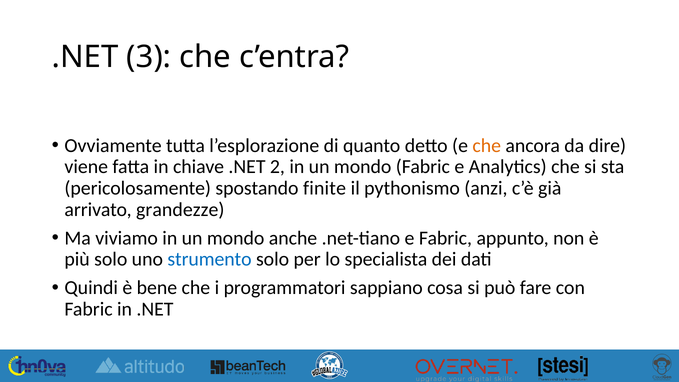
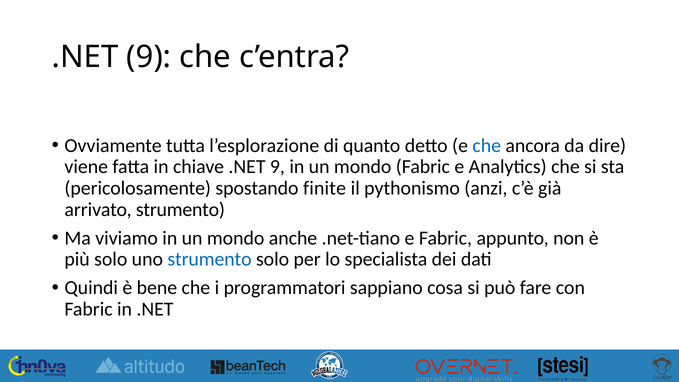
3: 3 -> 9 (149, 57)
che colour: orange -> blue (487, 146)
chiave .NET 2: 2 -> 9 (277, 167)
arrivato grandezze: grandezze -> strumento (180, 210)
